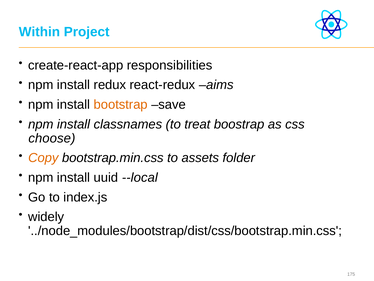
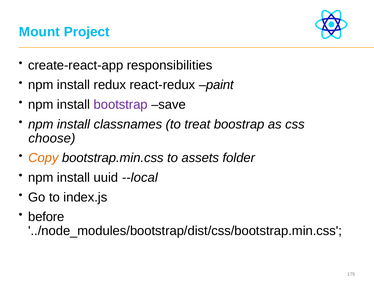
Within: Within -> Mount (39, 32)
aims: aims -> paint (216, 85)
bootstrap colour: orange -> purple (121, 104)
widely: widely -> before (46, 216)
